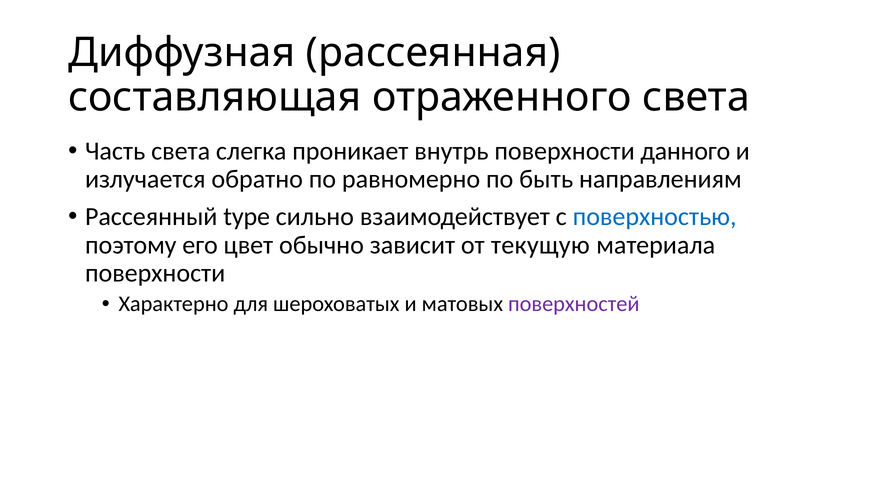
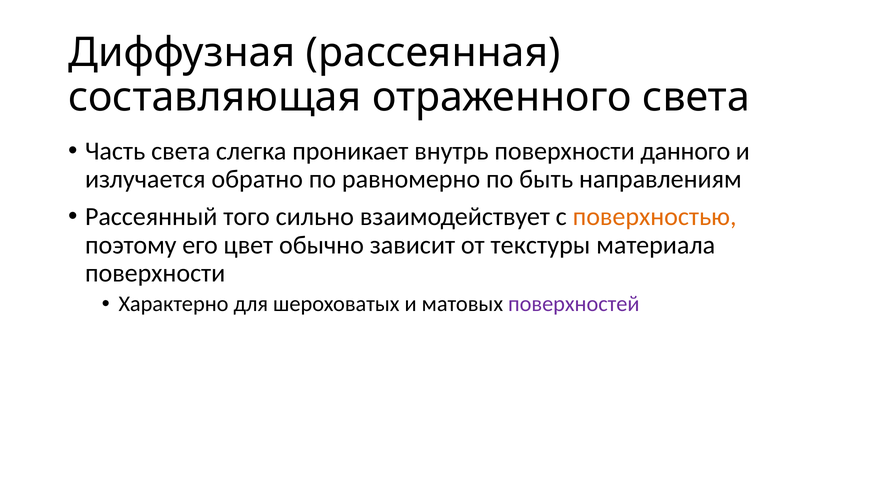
type: type -> того (247, 217)
поверхностью colour: blue -> orange (655, 217)
текущую: текущую -> текстуры (540, 245)
